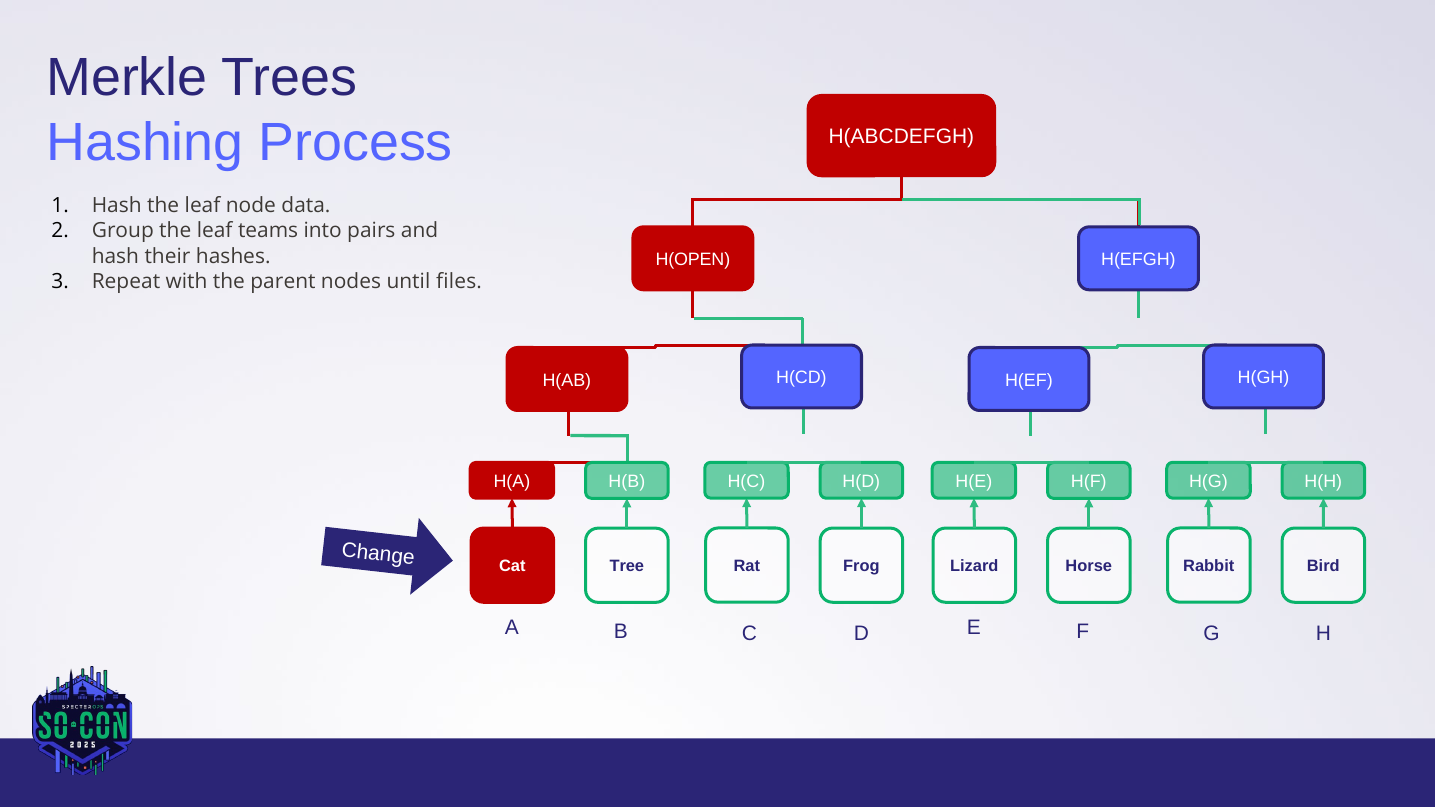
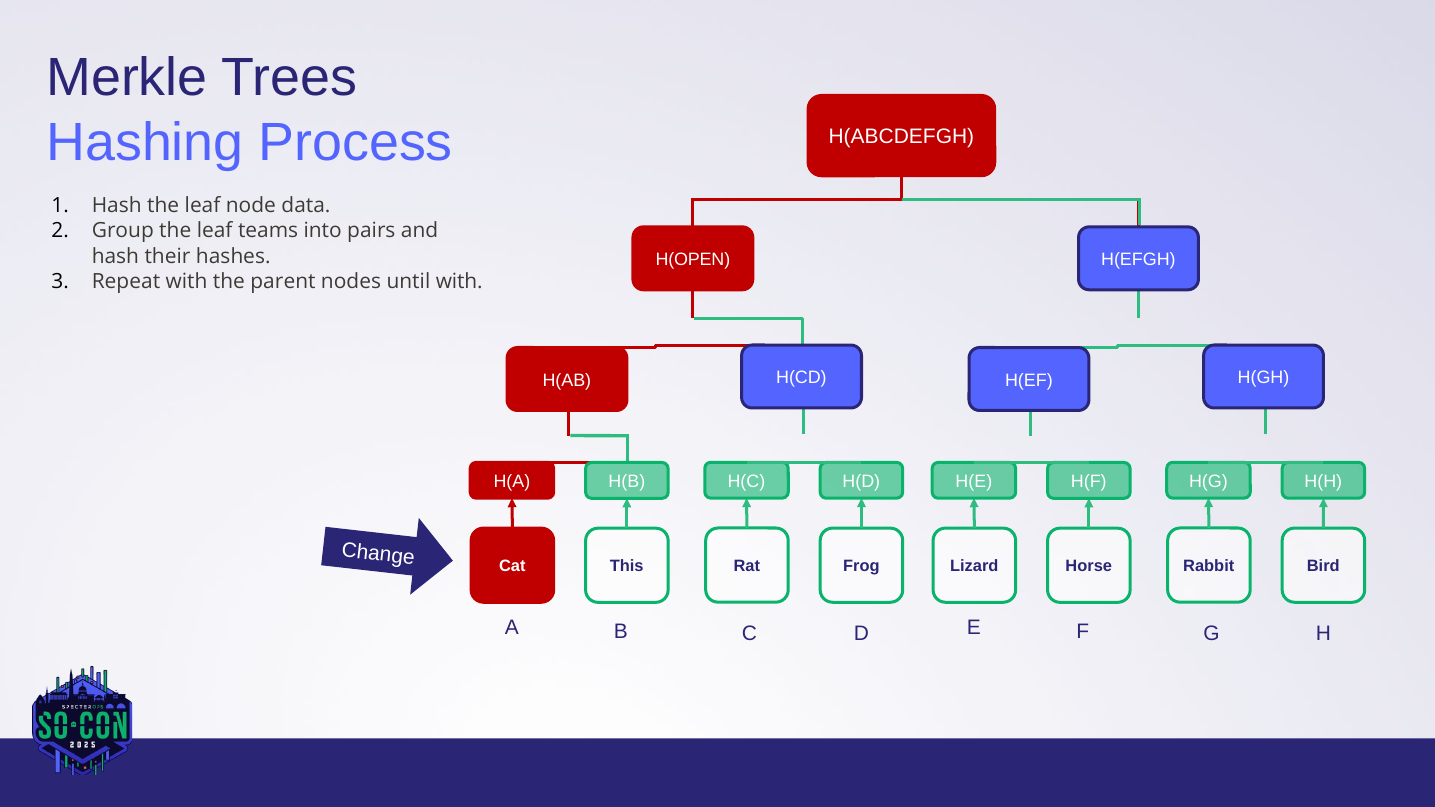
until files: files -> with (459, 281)
Tree: Tree -> This (627, 567)
